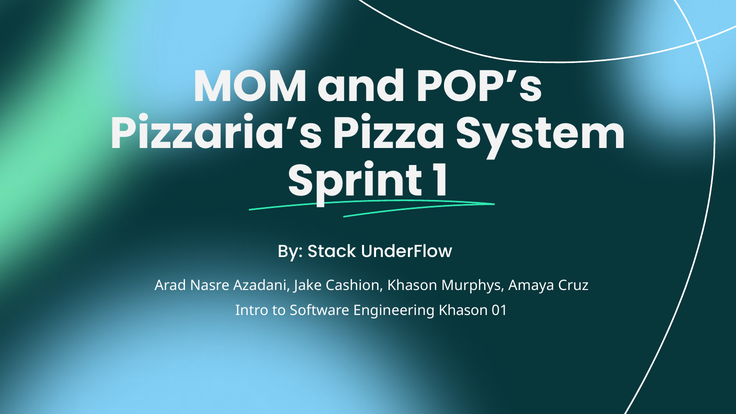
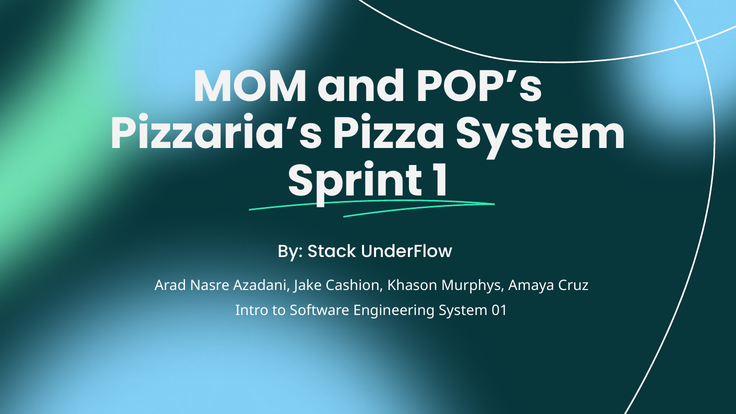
Engineering Khason: Khason -> System (463, 310)
